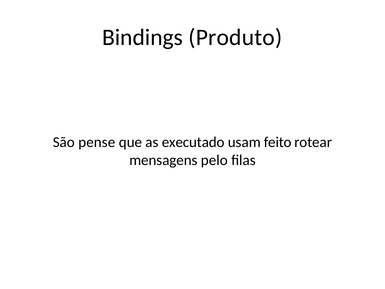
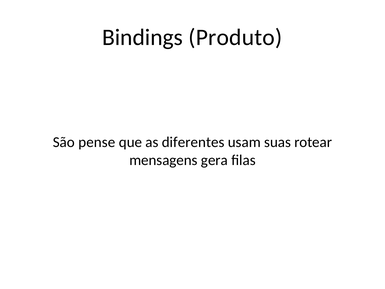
executado: executado -> diferentes (193, 142)
feito: feito -> suas (278, 142)
pelo: pelo -> gera (214, 160)
